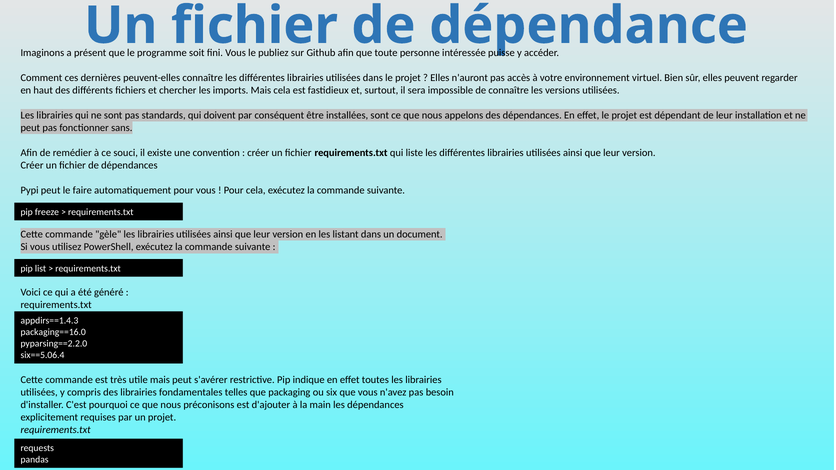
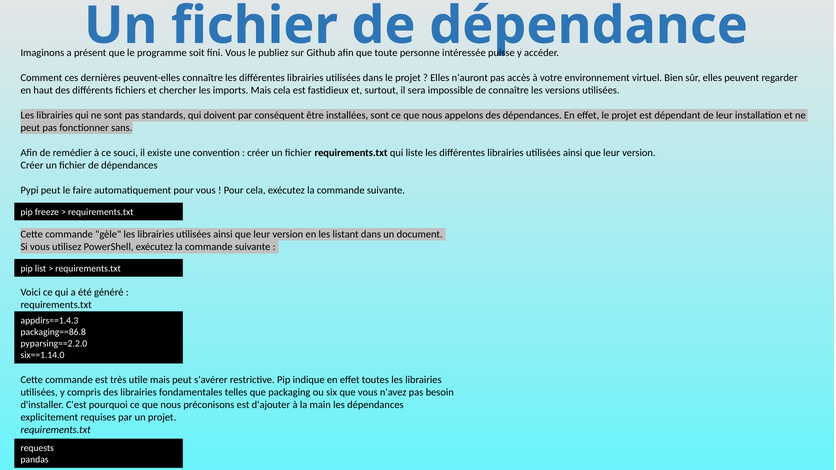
packaging==16.0: packaging==16.0 -> packaging==86.8 (53, 333)
six==5.06.4: six==5.06.4 -> six==1.14.0 (42, 356)
